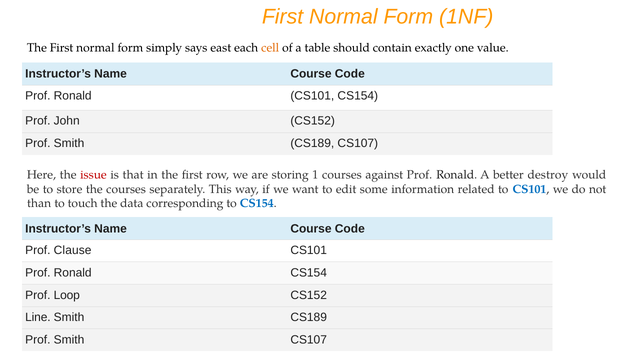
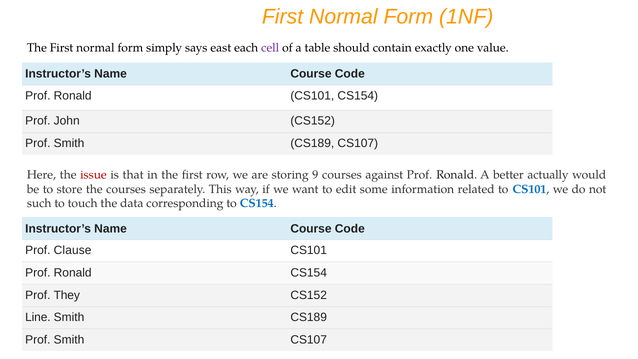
cell colour: orange -> purple (270, 48)
1: 1 -> 9 (315, 175)
destroy: destroy -> actually (548, 175)
than: than -> such (39, 203)
Loop: Loop -> They (67, 295)
